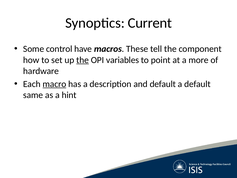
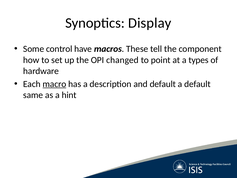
Current: Current -> Display (150, 23)
the underline: present -> none (83, 60)
variables: variables -> changed (122, 60)
more: more -> types (199, 60)
